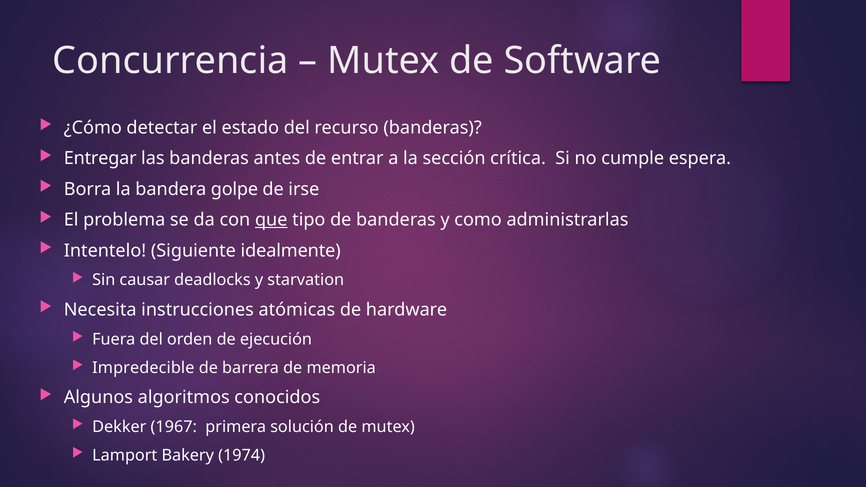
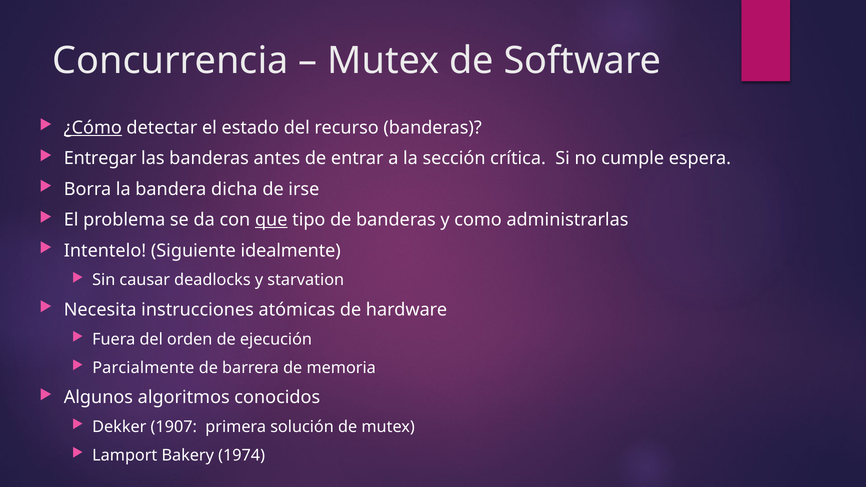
¿Cómo underline: none -> present (93, 128)
golpe: golpe -> dicha (234, 189)
Impredecible: Impredecible -> Parcialmente (143, 368)
1967: 1967 -> 1907 (174, 427)
